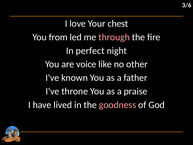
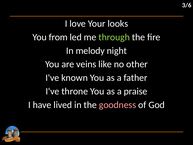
chest: chest -> looks (118, 24)
through colour: pink -> light green (114, 37)
perfect: perfect -> melody (90, 51)
voice: voice -> veins (86, 64)
